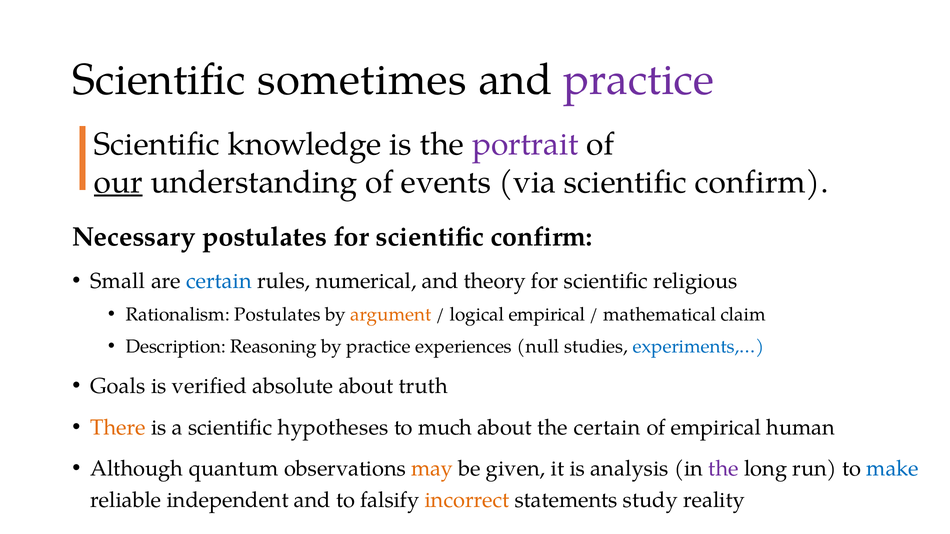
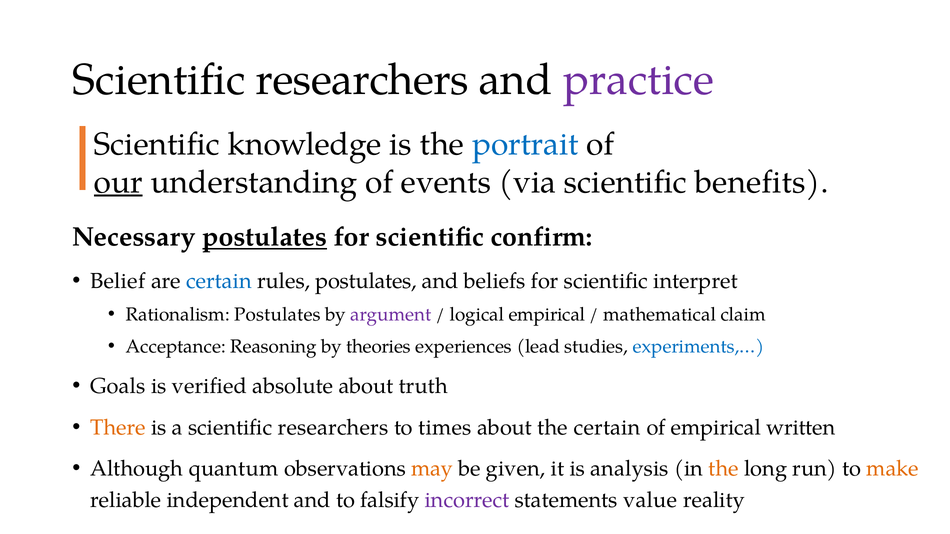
sometimes: sometimes -> researchers (362, 80)
portrait colour: purple -> blue (525, 144)
via scientific confirm: confirm -> benefits (762, 182)
postulates underline: none -> present (265, 237)
Small: Small -> Belief (118, 281)
rules numerical: numerical -> postulates (366, 281)
theory: theory -> beliefs (495, 281)
religious: religious -> interpret (696, 281)
argument colour: orange -> purple (391, 315)
Description: Description -> Acceptance (176, 347)
by practice: practice -> theories (379, 347)
null: null -> lead (538, 347)
a scientific hypotheses: hypotheses -> researchers (333, 428)
much: much -> times (445, 428)
human: human -> written (801, 428)
the colour: purple -> orange (724, 469)
make colour: blue -> orange (893, 469)
incorrect colour: orange -> purple (467, 500)
study: study -> value (650, 500)
